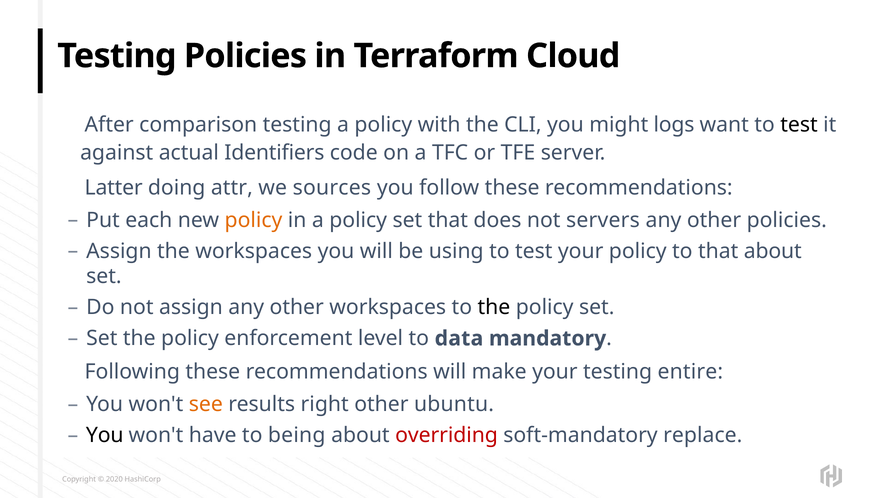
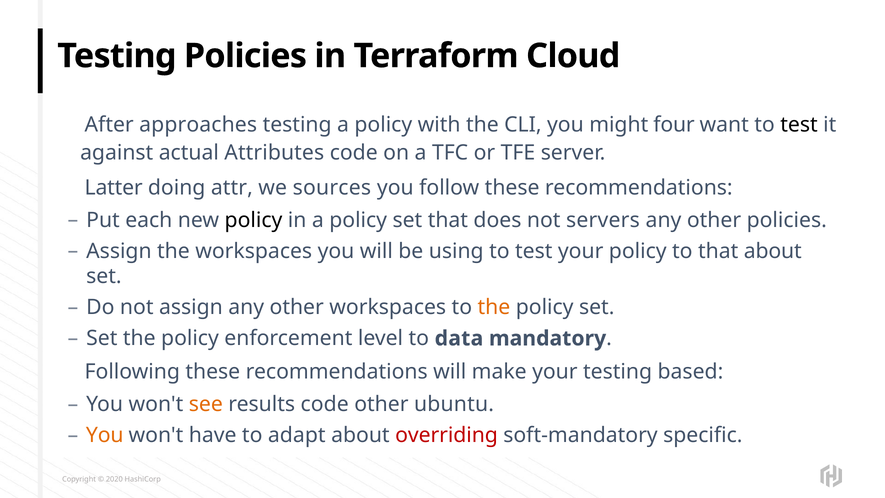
comparison: comparison -> approaches (198, 125)
logs: logs -> four (674, 125)
Identifiers: Identifiers -> Attributes (274, 153)
policy colour: orange -> black (253, 220)
the colour: black -> orange (494, 307)
entire: entire -> based (690, 372)
results right: right -> code (325, 404)
You colour: black -> orange (105, 435)
being: being -> adapt (297, 435)
replace: replace -> specific (703, 435)
